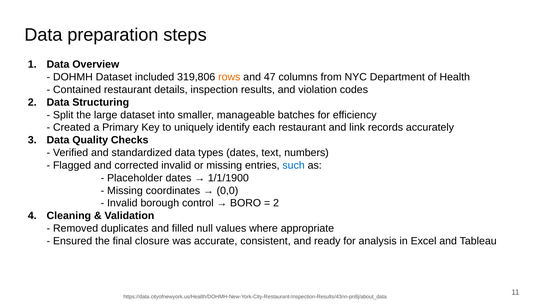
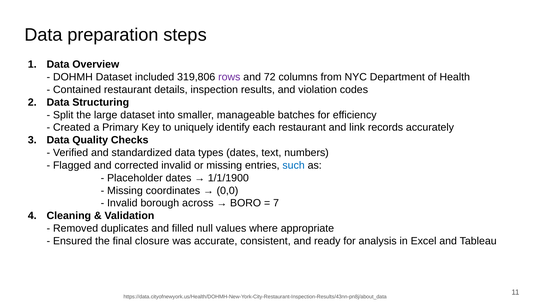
rows colour: orange -> purple (229, 77)
47: 47 -> 72 (270, 77)
control: control -> across (198, 203)
2: 2 -> 7 (276, 203)
